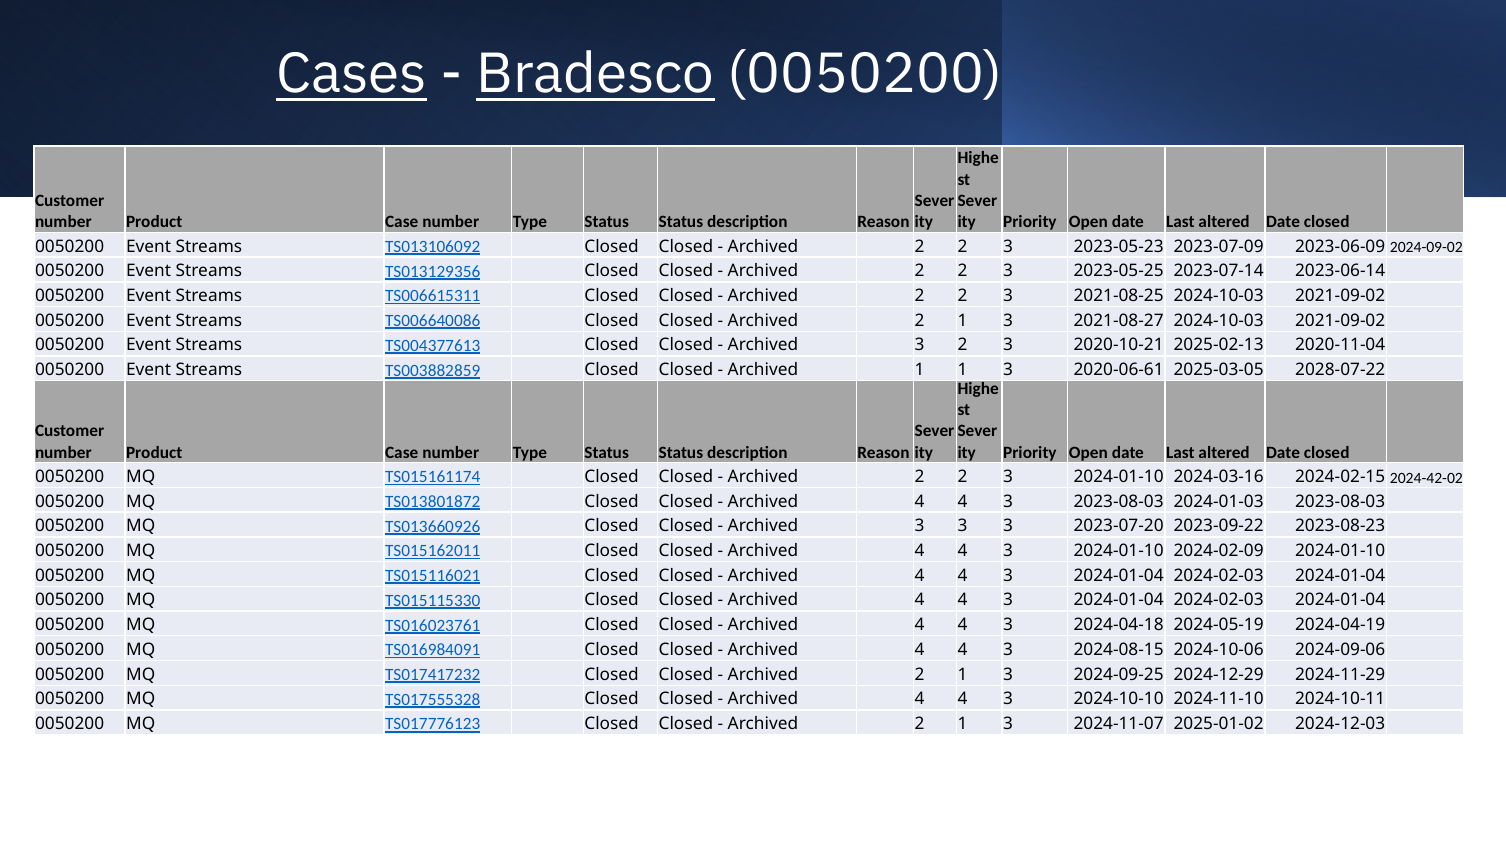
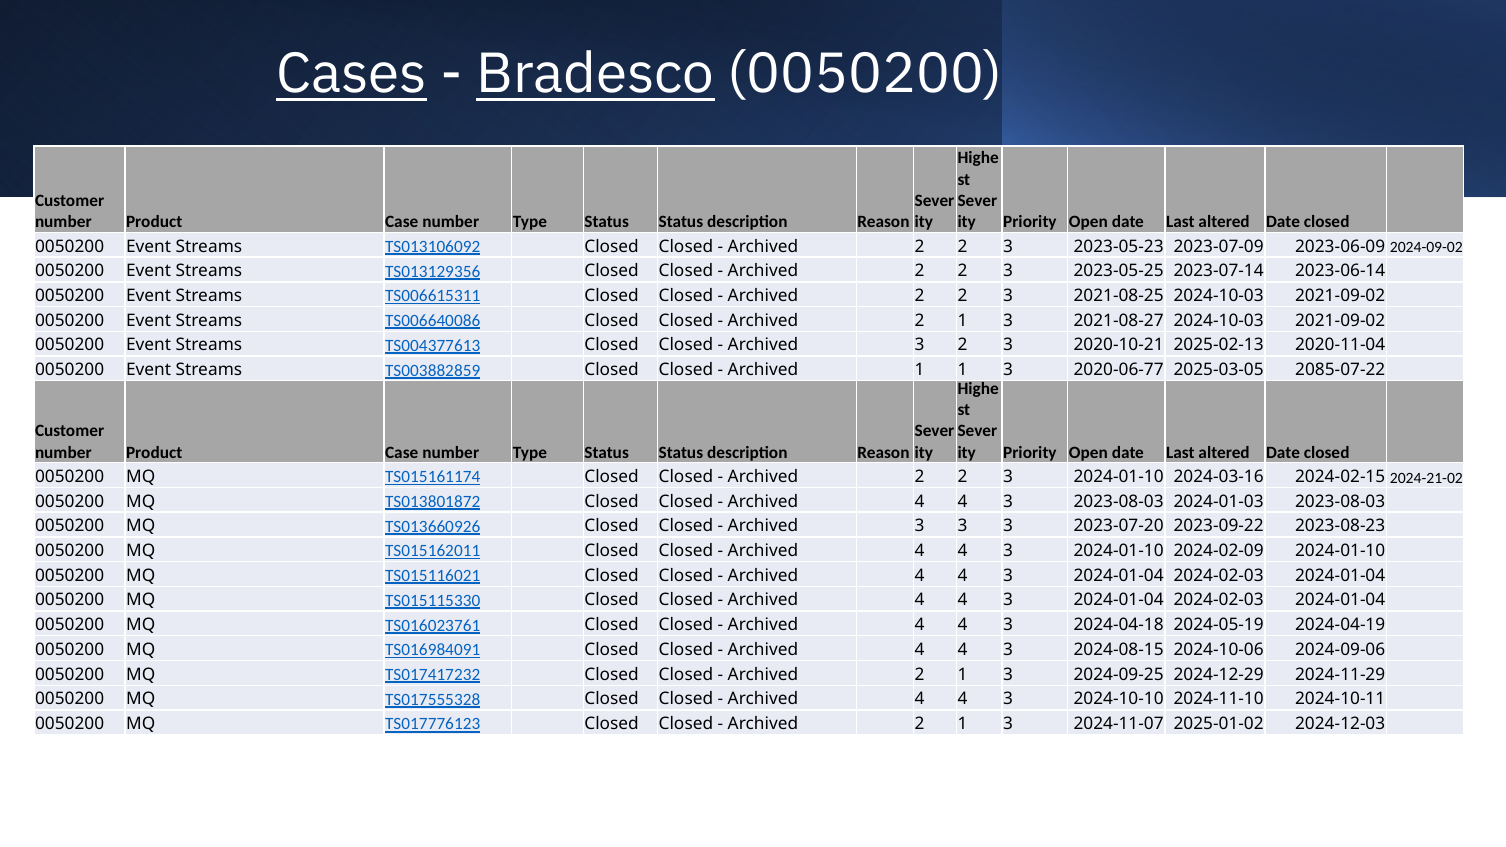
2020-06-61: 2020-06-61 -> 2020-06-77 (1119, 370)
2028-07-22: 2028-07-22 -> 2085-07-22 (1340, 370)
2024-42-02: 2024-42-02 -> 2024-21-02 (1426, 478)
